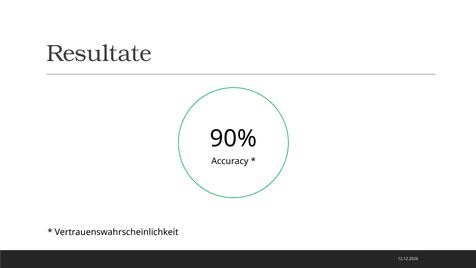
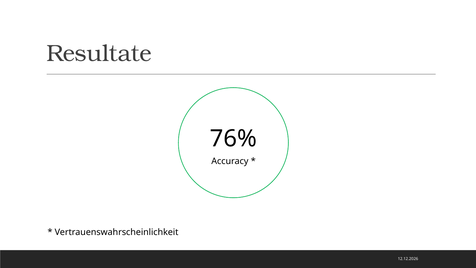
90%: 90% -> 76% (233, 138)
